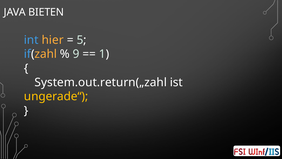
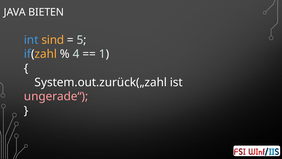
hier: hier -> sind (53, 40)
9: 9 -> 4 (76, 54)
System.out.return(„zahl: System.out.return(„zahl -> System.out.zurück(„zahl (101, 82)
ungerade“ colour: yellow -> pink (56, 96)
